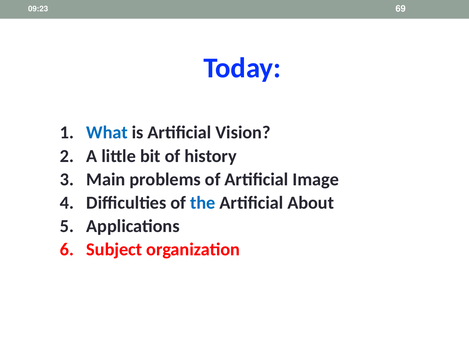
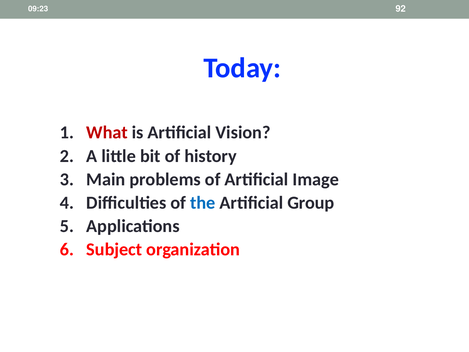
69: 69 -> 92 (401, 9)
What colour: blue -> red (107, 133)
About: About -> Group (311, 203)
